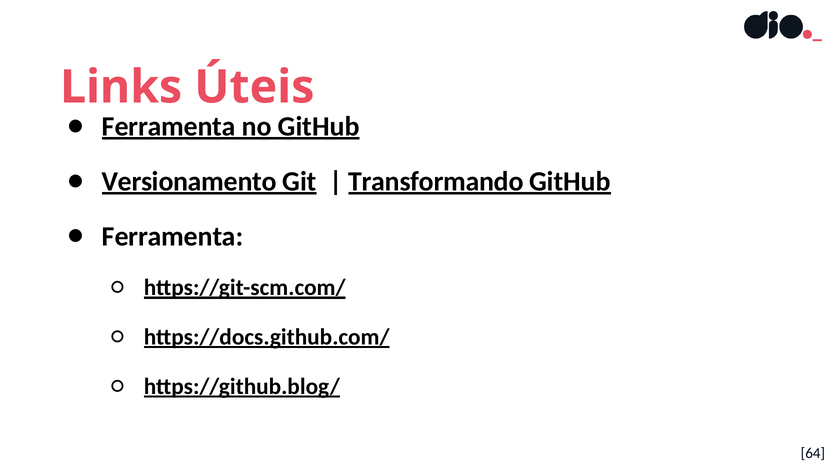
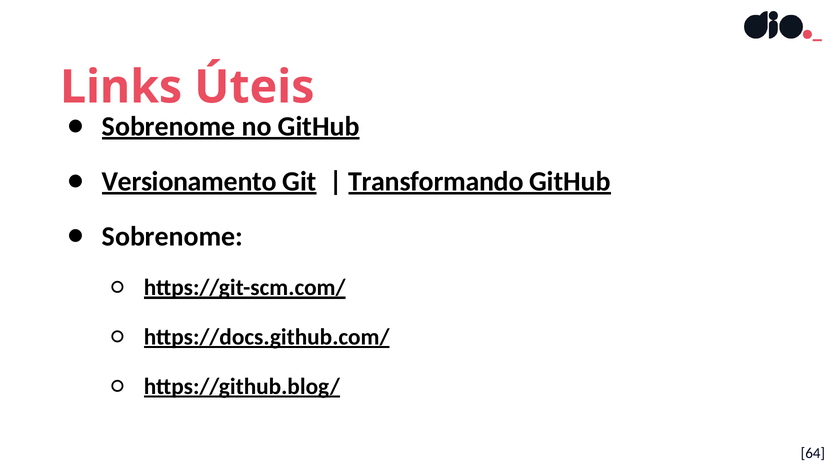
Ferramenta: Ferramenta -> Sobrenome (169, 126)
Ferramenta: Ferramenta -> Sobrenome (173, 236)
